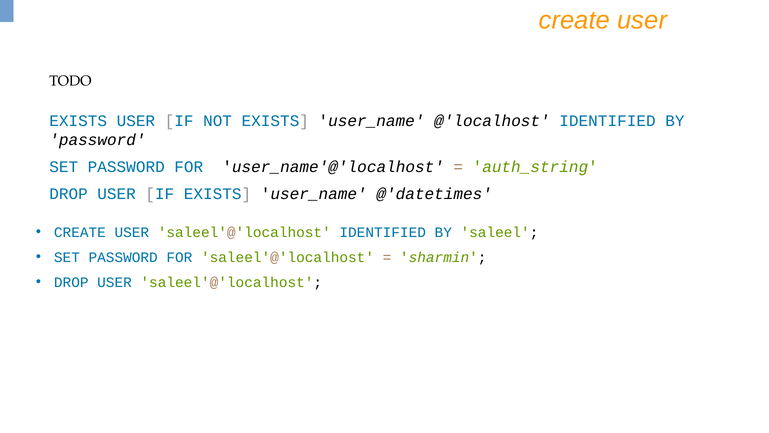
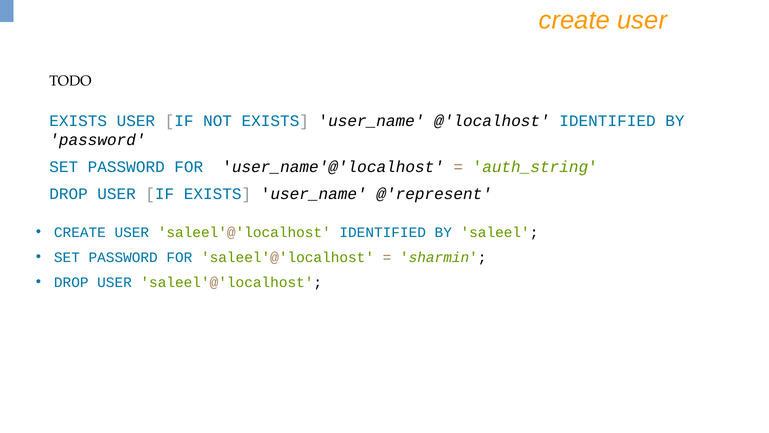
@'datetimes: @'datetimes -> @'represent (434, 194)
